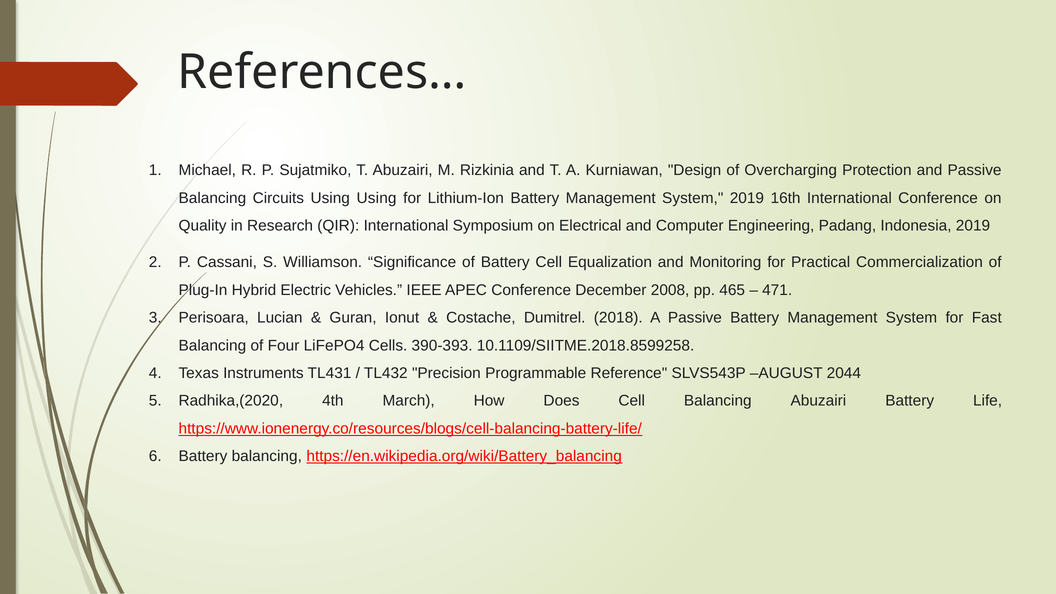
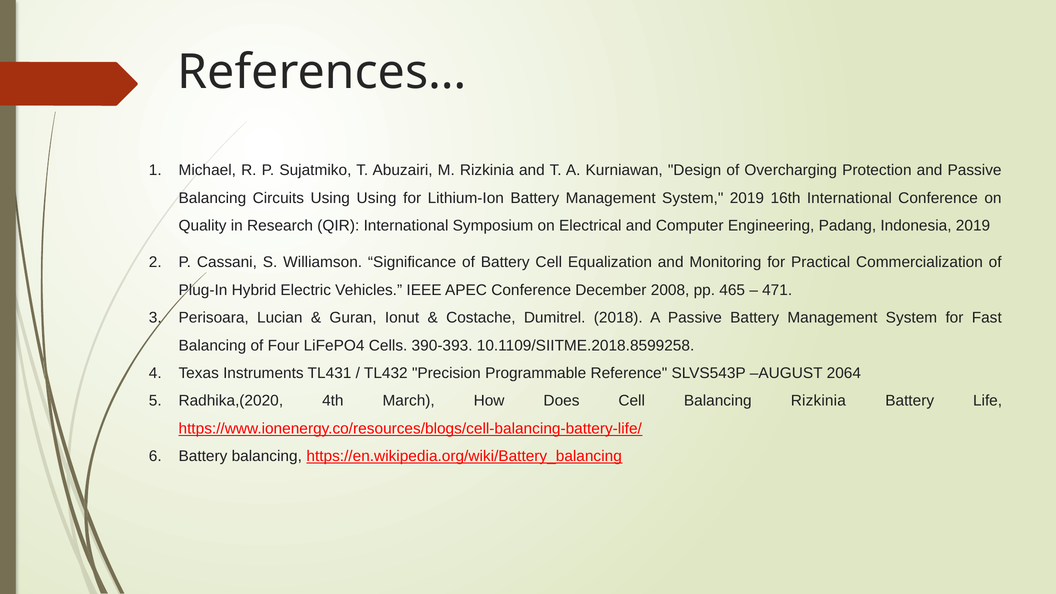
2044: 2044 -> 2064 (844, 373)
Balancing Abuzairi: Abuzairi -> Rizkinia (818, 401)
